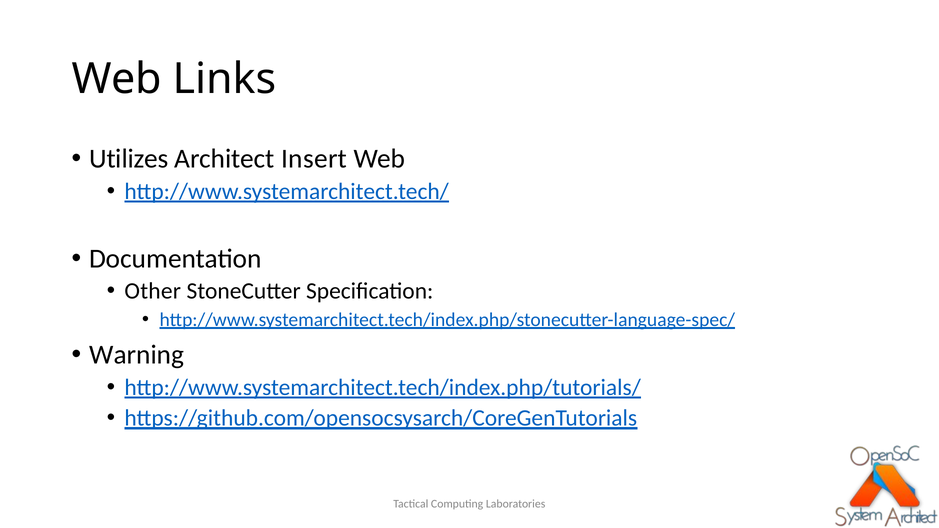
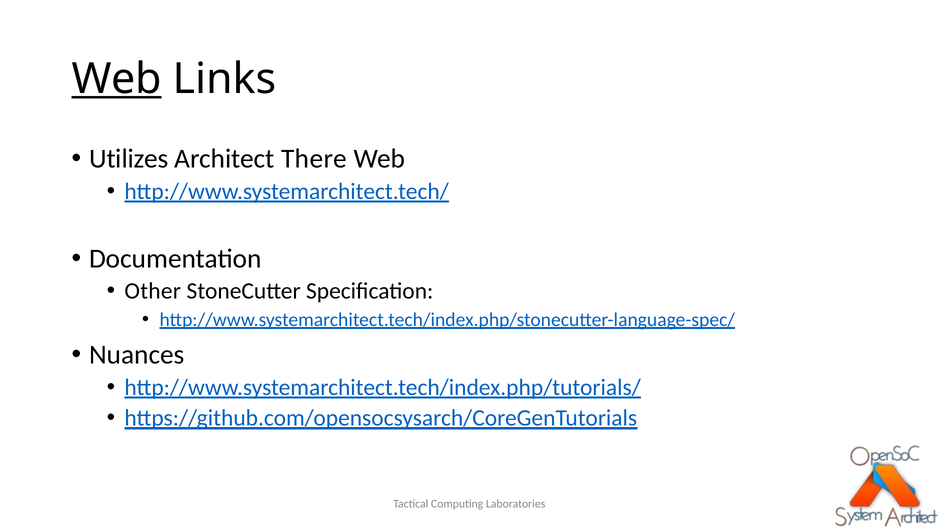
Web underline: none -> present (117, 79)
Insert: Insert -> There (314, 159)
Warning: Warning -> Nuances (137, 355)
